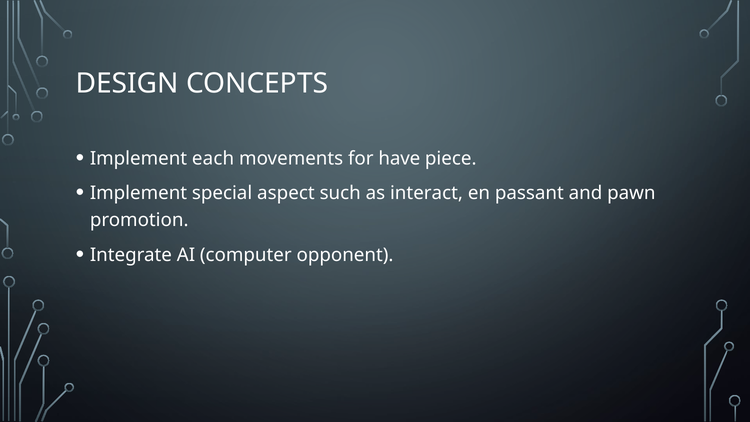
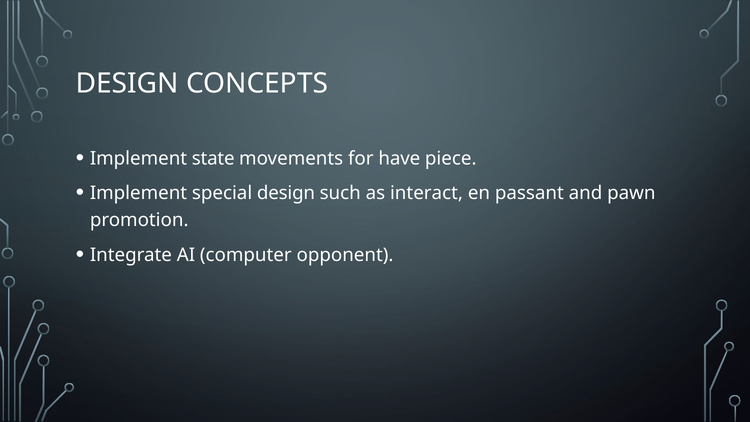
each: each -> state (213, 158)
special aspect: aspect -> design (286, 193)
